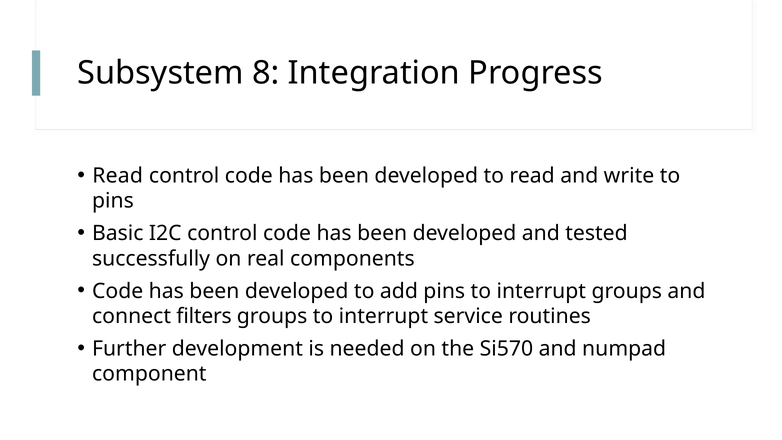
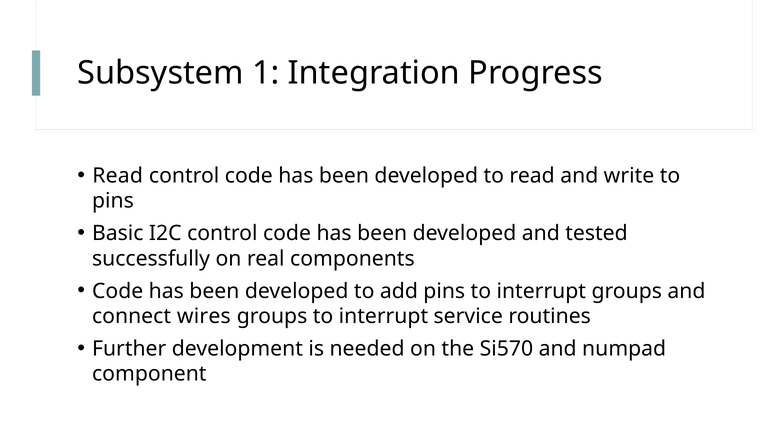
8: 8 -> 1 (266, 73)
filters: filters -> wires (204, 316)
